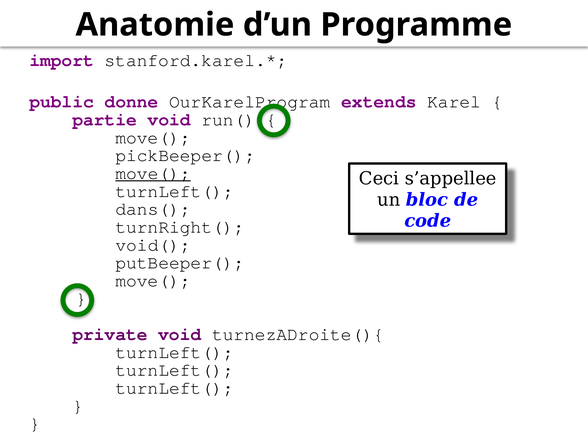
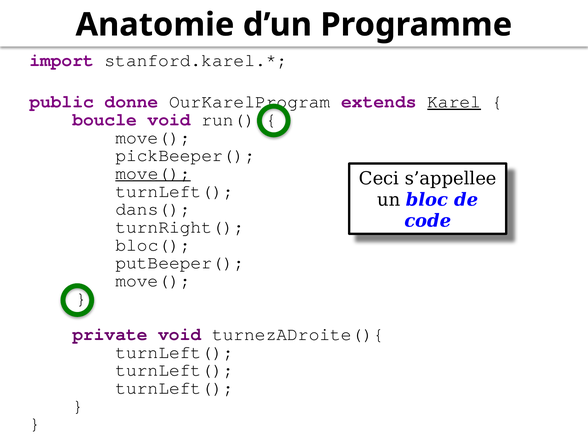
Karel underline: none -> present (454, 102)
partie: partie -> boucle (105, 120)
void(: void( -> bloc( (153, 245)
